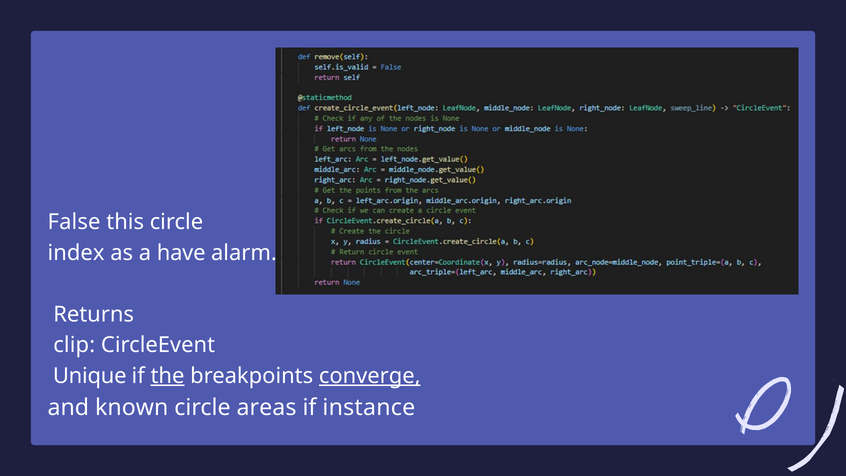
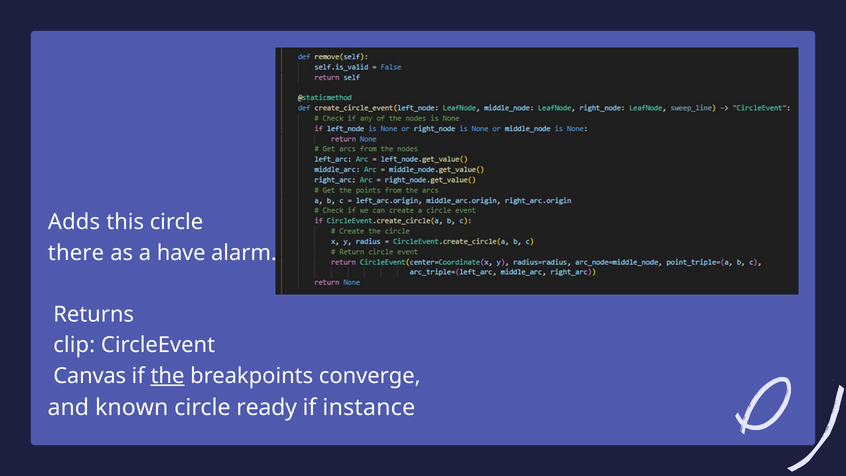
False: False -> Adds (74, 222)
index: index -> there (76, 253)
Unique: Unique -> Canvas (90, 376)
converge underline: present -> none (370, 376)
areas: areas -> ready (267, 408)
